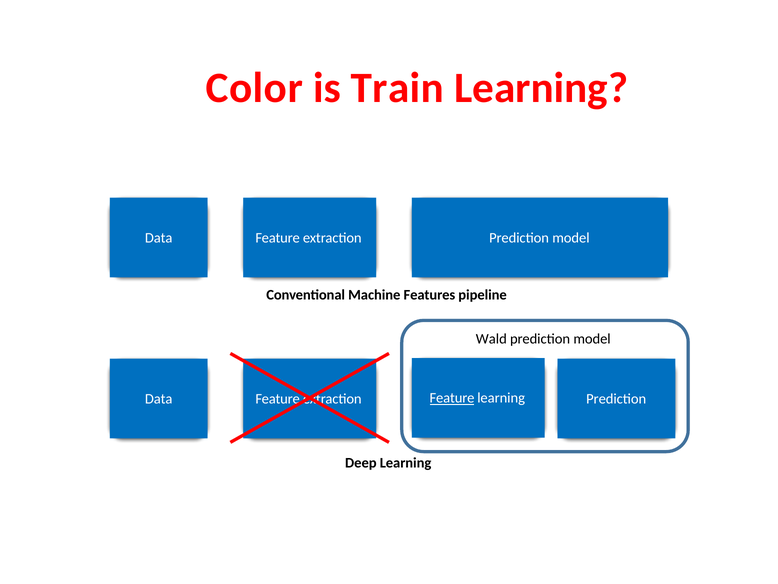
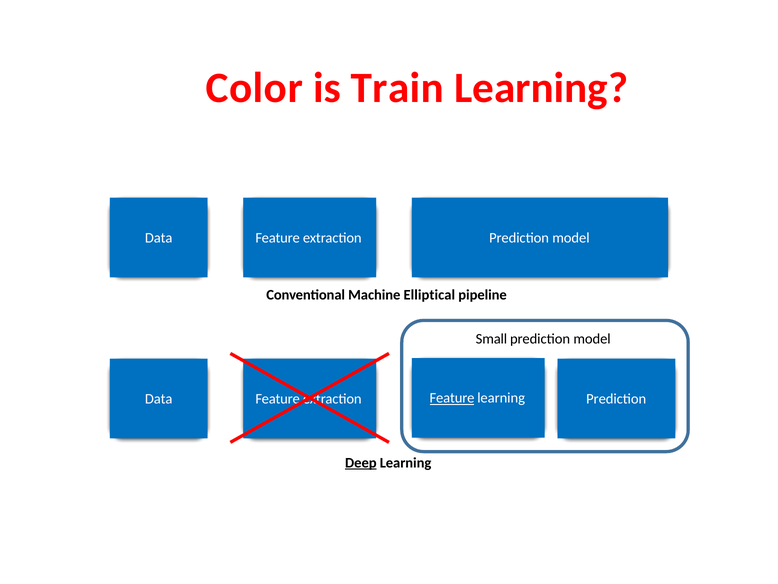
Features: Features -> Elliptical (429, 294)
Wald: Wald -> Small (491, 338)
Deep underline: none -> present (361, 462)
